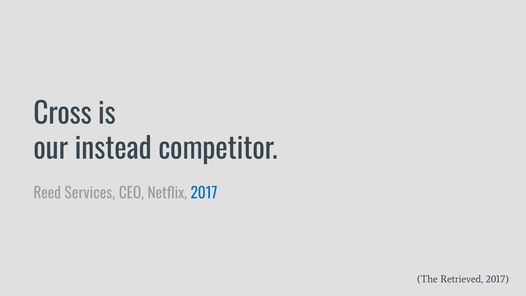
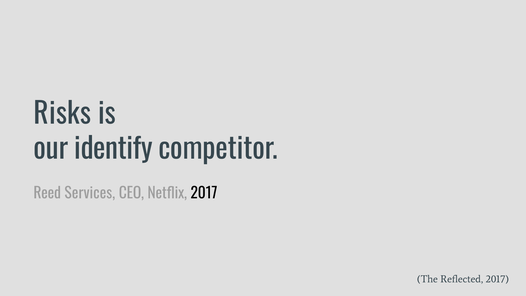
Cross: Cross -> Risks (62, 114)
instead: instead -> identify (113, 149)
2017 colour: blue -> black (204, 193)
Retrieved: Retrieved -> Reflected (462, 279)
